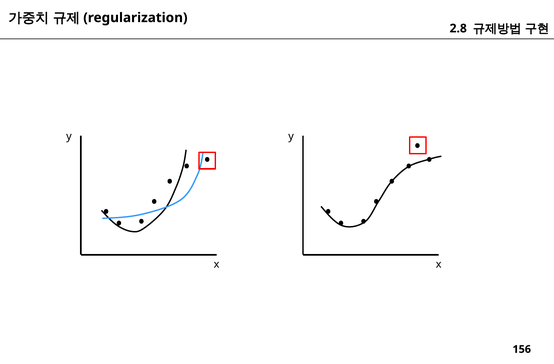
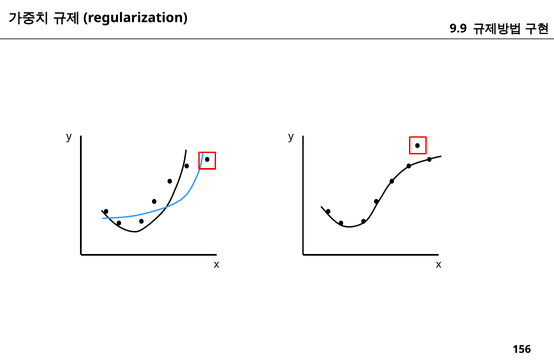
2.8: 2.8 -> 9.9 (458, 28)
